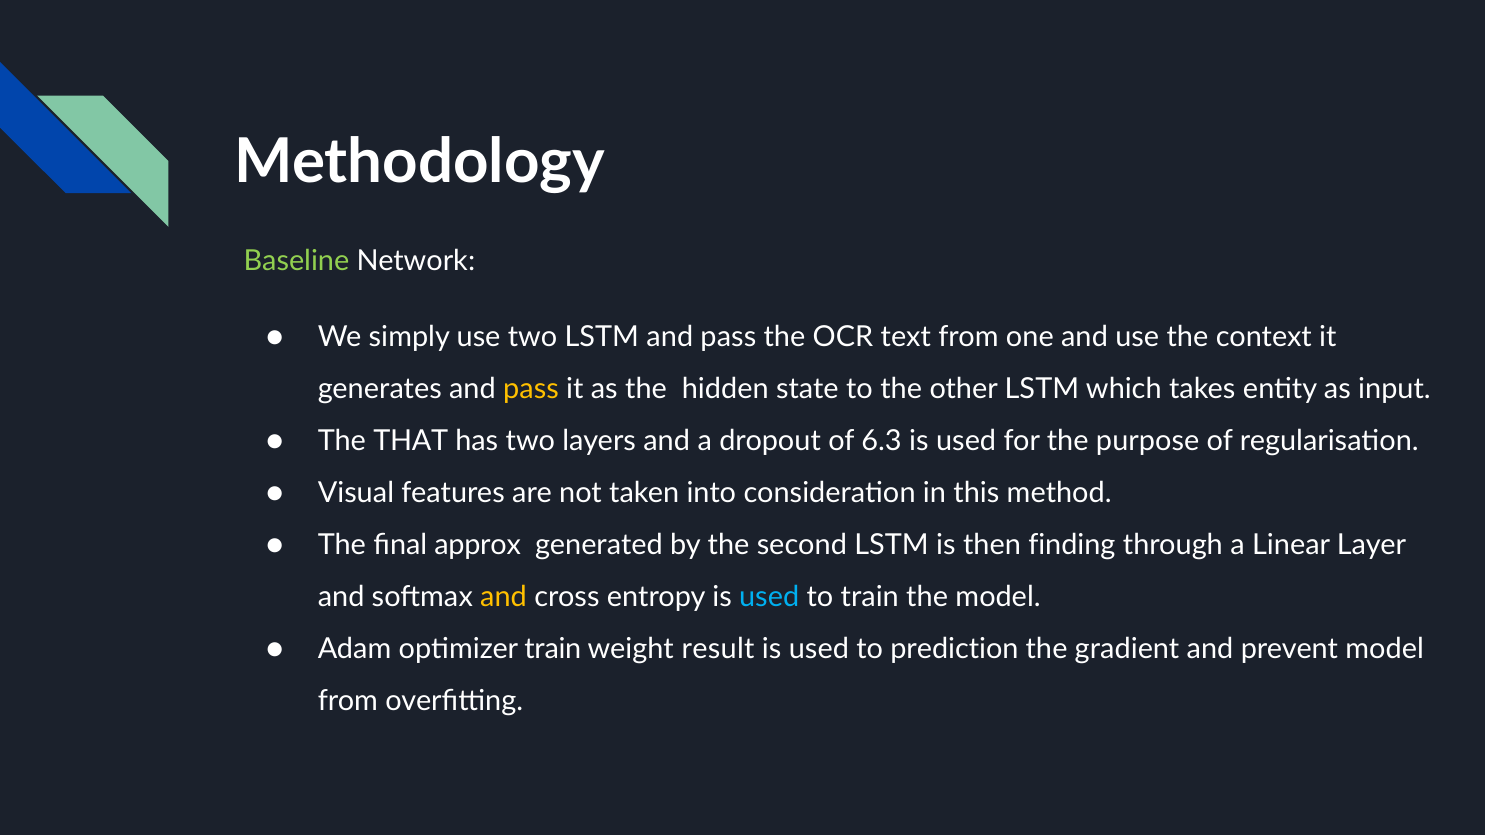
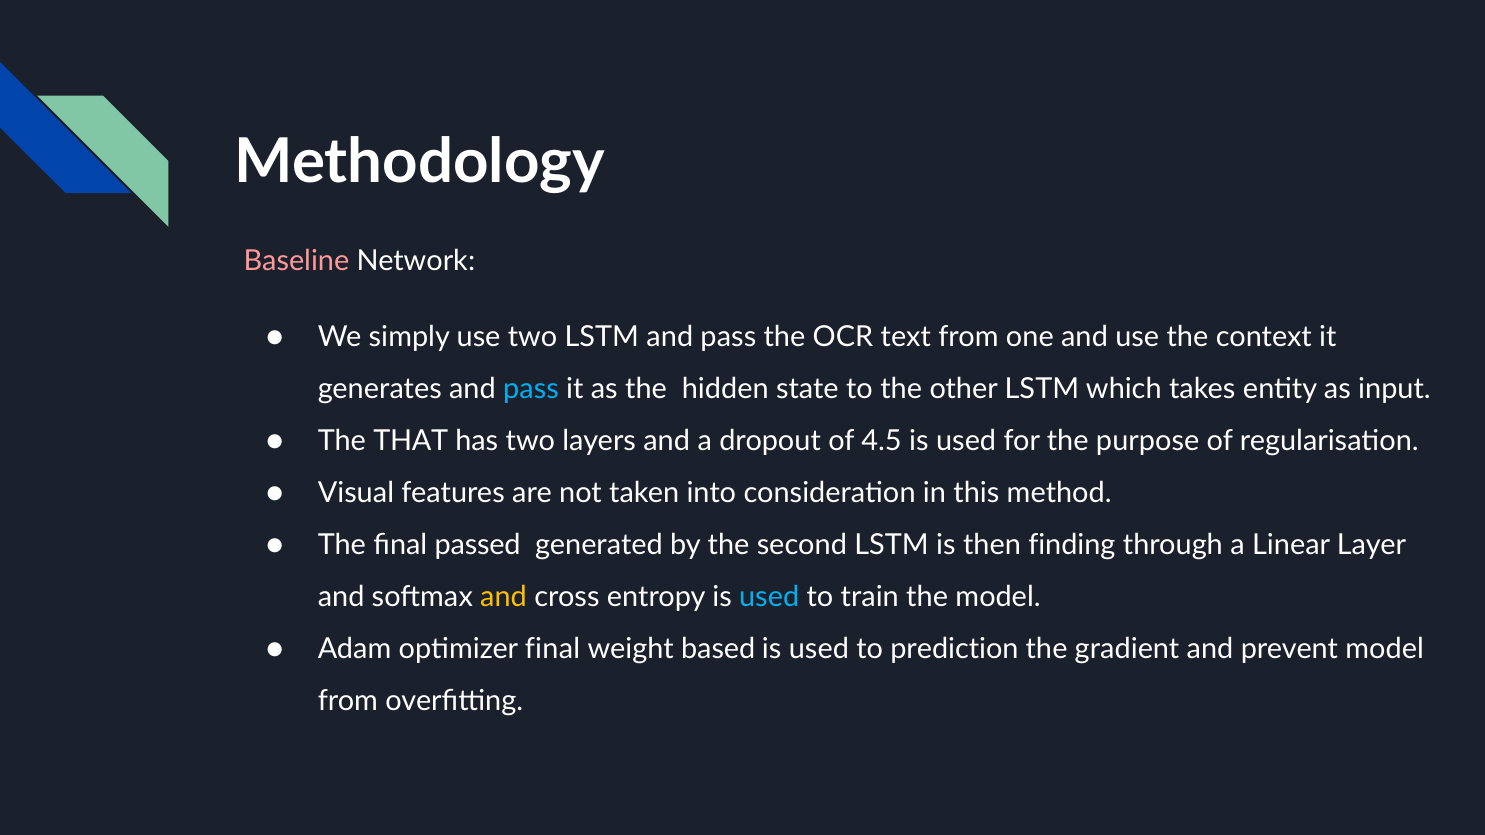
Baseline colour: light green -> pink (296, 261)
pass colour: yellow -> light blue (531, 389)
6.3: 6.3 -> 4.5 (882, 441)
approx: approx -> passed (478, 545)
optimizer train: train -> final (553, 649)
result: result -> based (718, 649)
